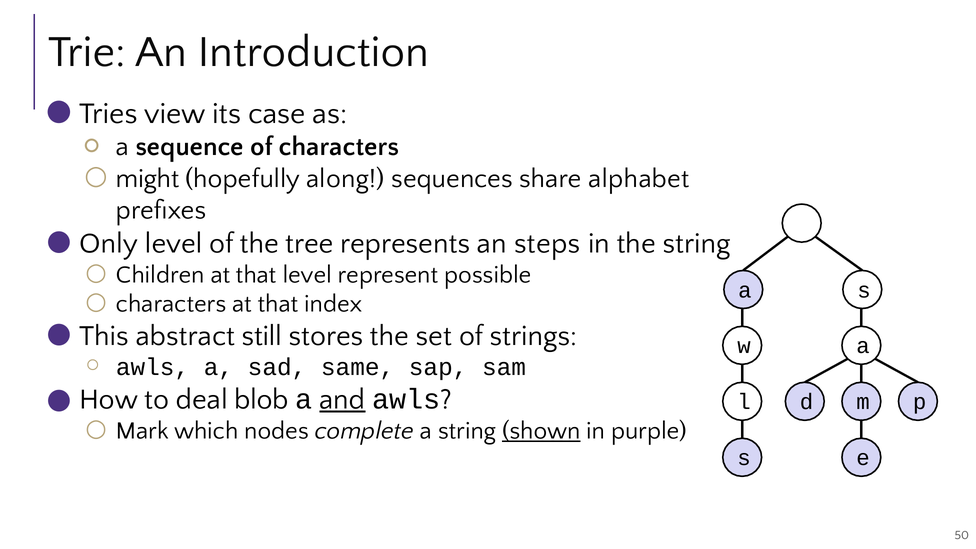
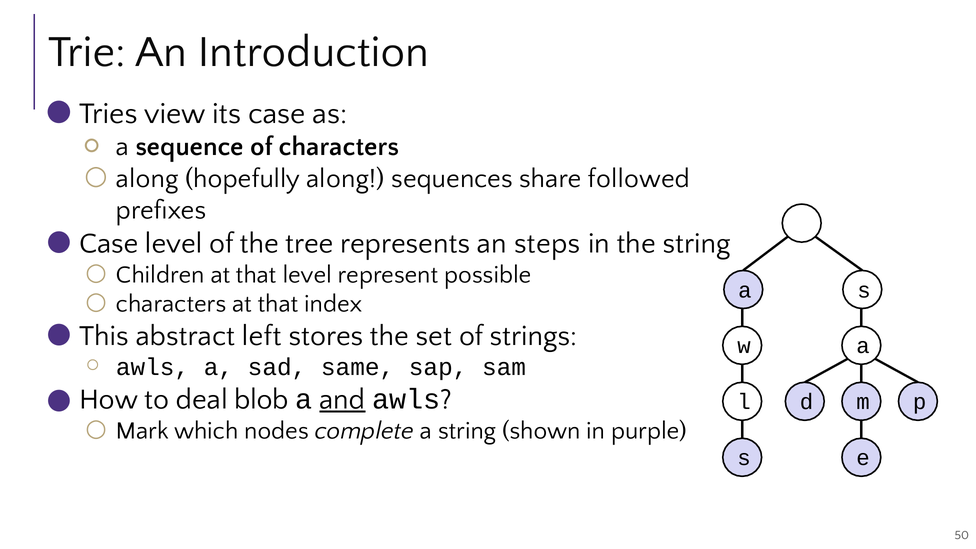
might: might -> along (147, 178)
alphabet: alphabet -> followed (639, 178)
Only: Only -> Case (109, 243)
still: still -> left (262, 336)
shown underline: present -> none (541, 431)
